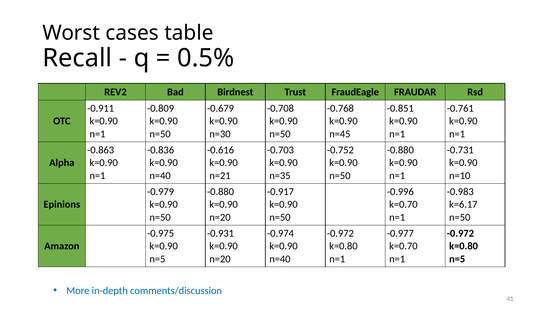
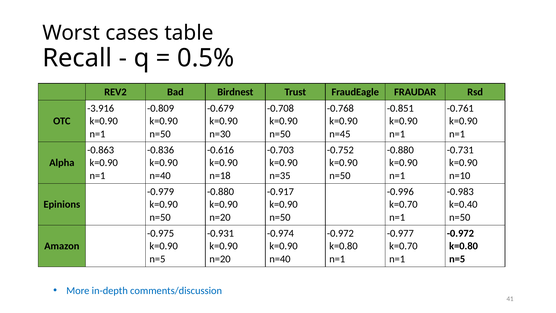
-0.911: -0.911 -> -3.916 (101, 108)
n=21: n=21 -> n=18 (220, 175)
k=6.17: k=6.17 -> k=0.40 (463, 204)
